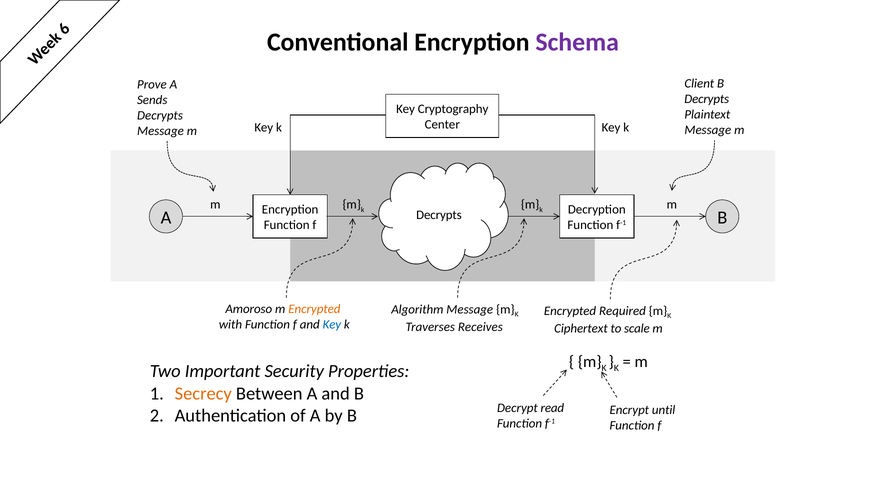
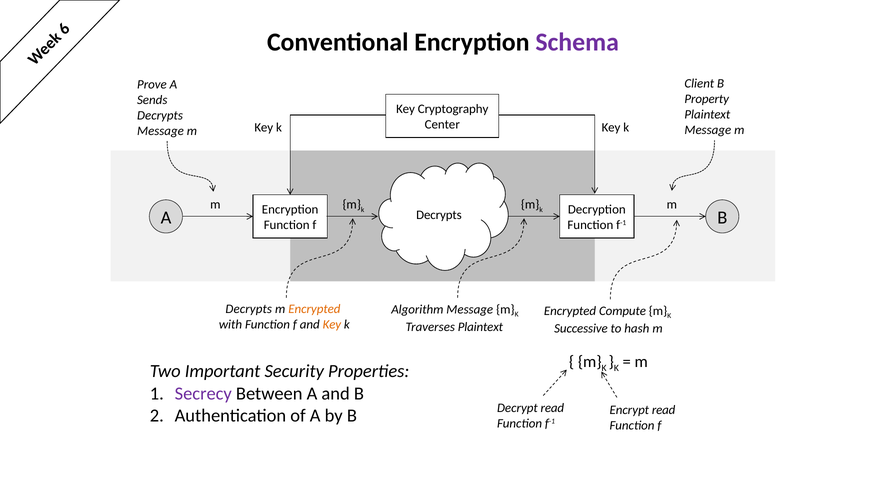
Decrypts: Decrypts -> Property (707, 99)
Amoroso: Amoroso -> Decrypts (249, 309)
Required: Required -> Compute (623, 311)
Key colour: blue -> orange (332, 325)
Traverses Receives: Receives -> Plaintext (480, 327)
Ciphertext: Ciphertext -> Successive (581, 329)
scale: scale -> hash (637, 329)
Secrecy colour: orange -> purple (203, 394)
Encrypt until: until -> read (664, 410)
